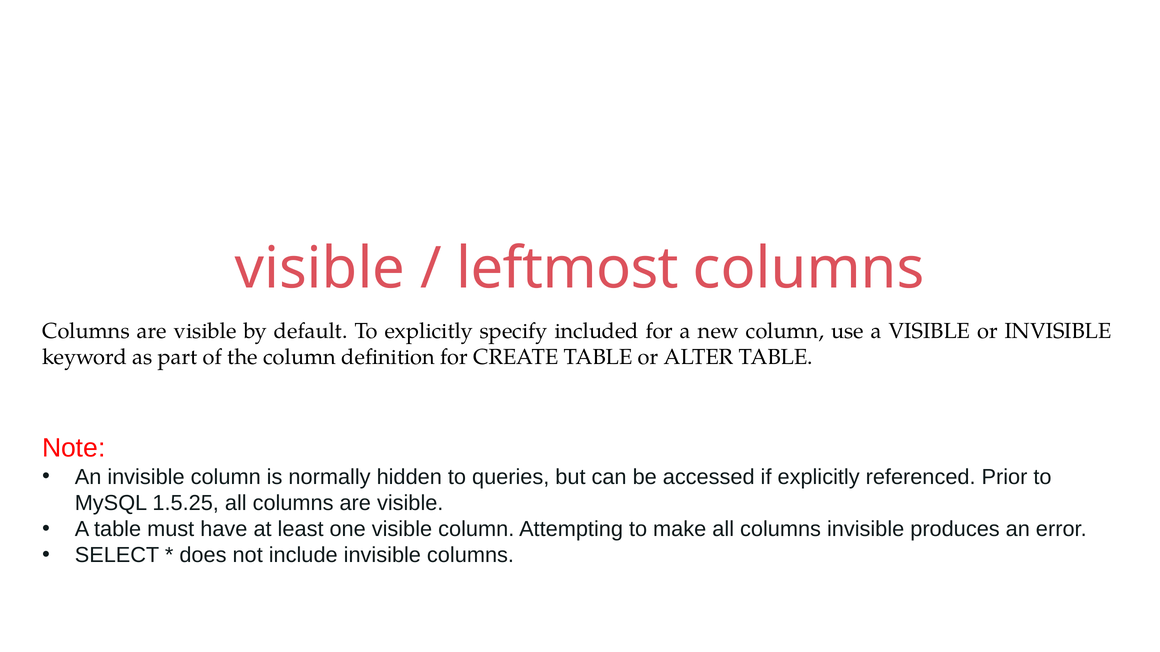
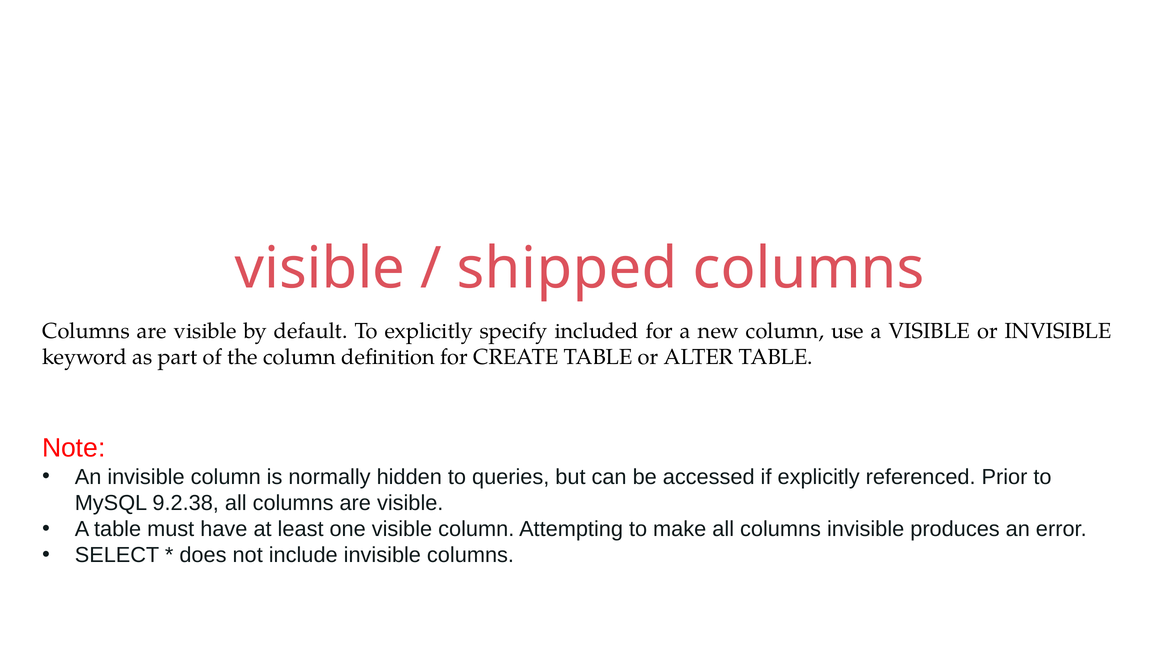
leftmost: leftmost -> shipped (567, 269)
1.5.25: 1.5.25 -> 9.2.38 (186, 503)
